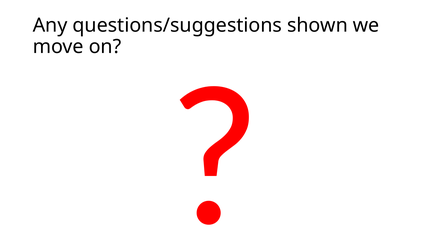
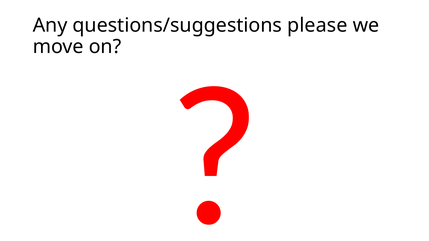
shown: shown -> please (317, 25)
